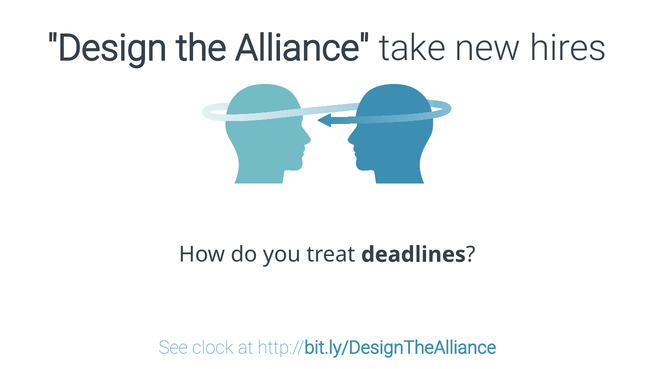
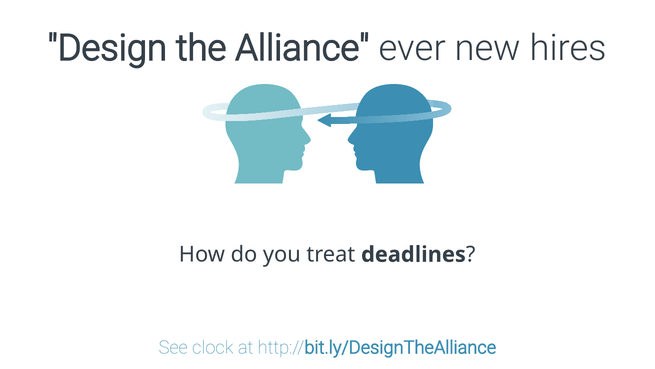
take: take -> ever (412, 48)
